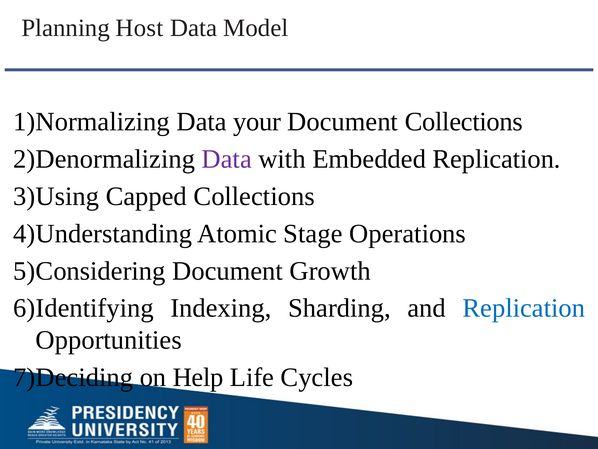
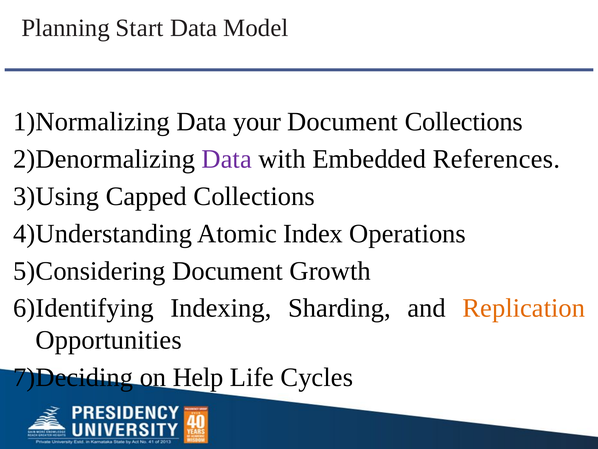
Host: Host -> Start (139, 28)
Embedded Replication: Replication -> References (496, 159)
Stage: Stage -> Index (313, 233)
Replication colour: blue -> orange (524, 308)
